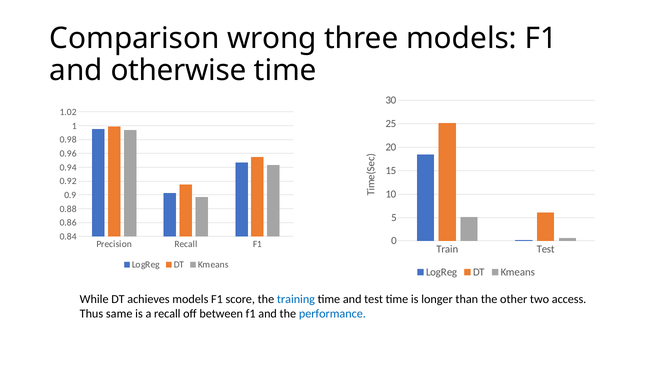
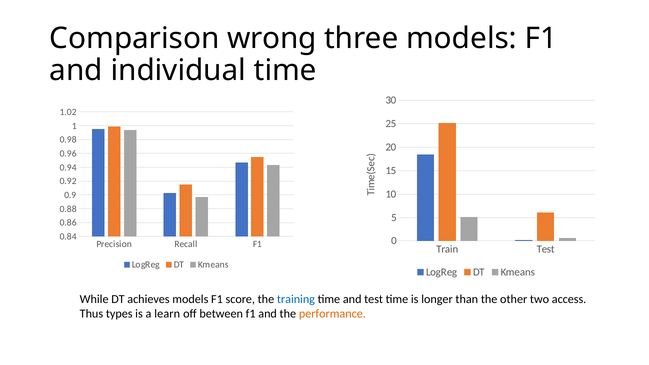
otherwise: otherwise -> individual (178, 71)
same: same -> types (119, 314)
a recall: recall -> learn (167, 314)
performance colour: blue -> orange (332, 314)
